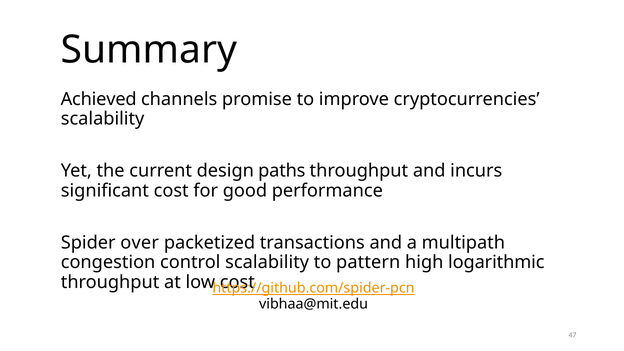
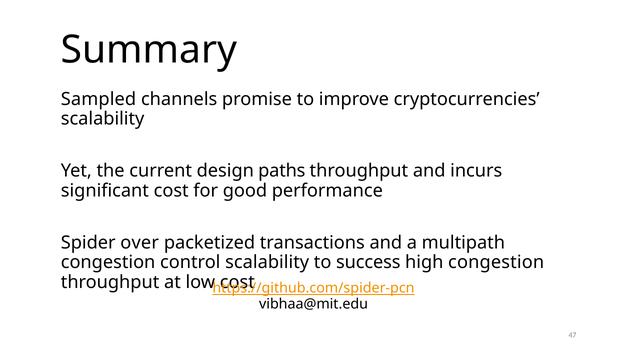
Achieved: Achieved -> Sampled (99, 99)
pattern: pattern -> success (368, 262)
high logarithmic: logarithmic -> congestion (496, 262)
